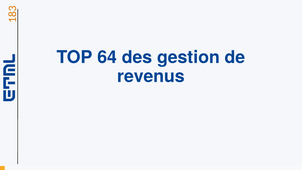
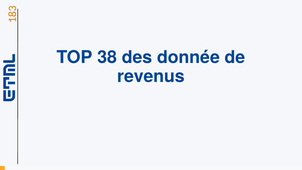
64: 64 -> 38 (107, 57)
gestion: gestion -> donnée (188, 57)
